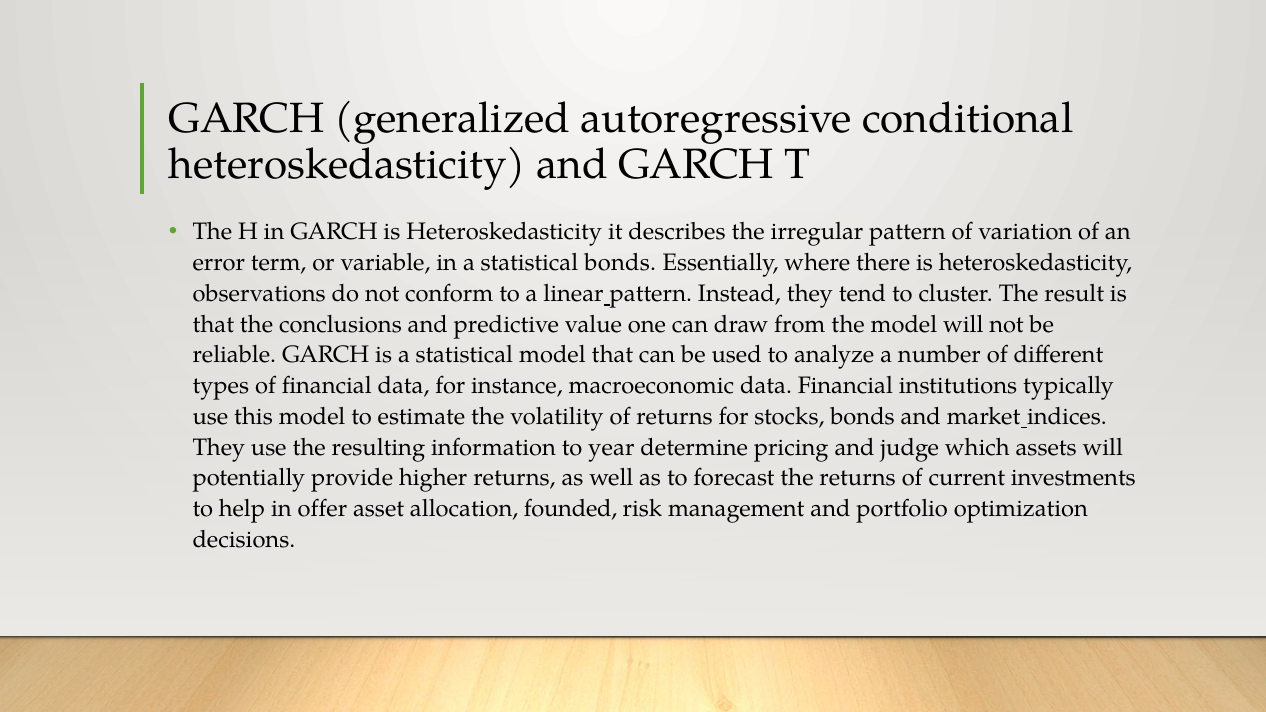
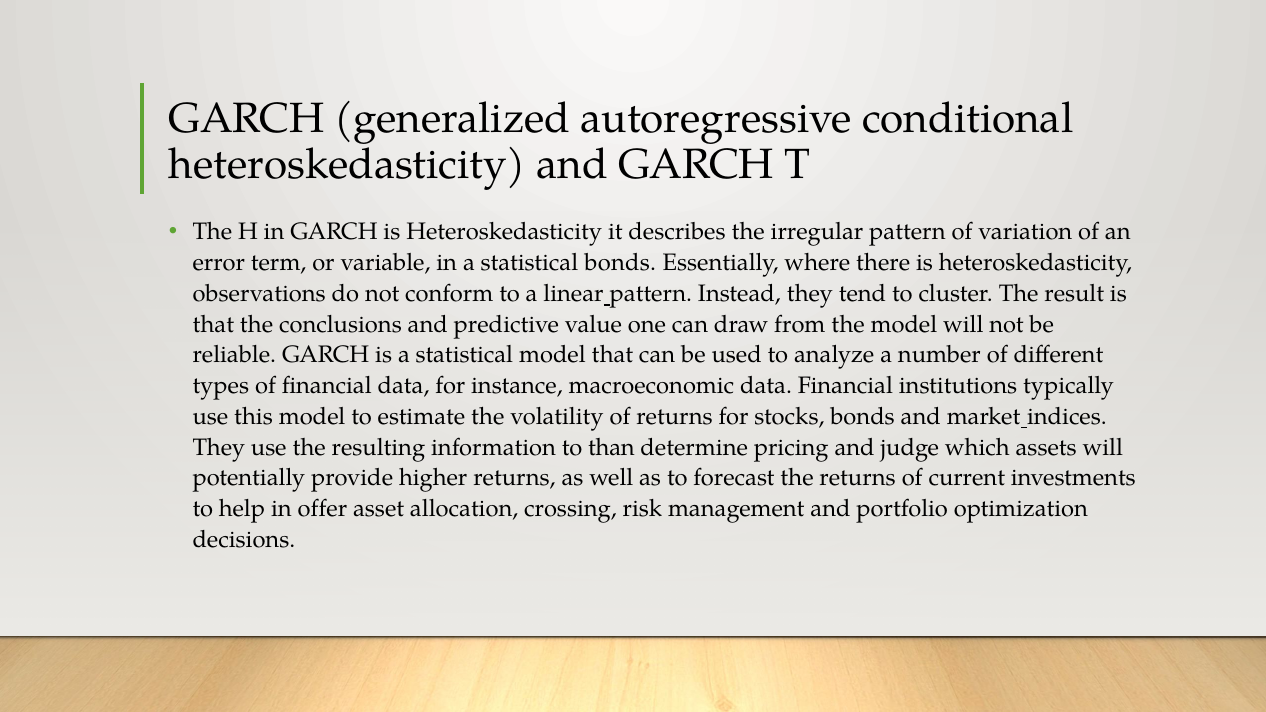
year: year -> than (611, 447)
founded: founded -> crossing (570, 509)
